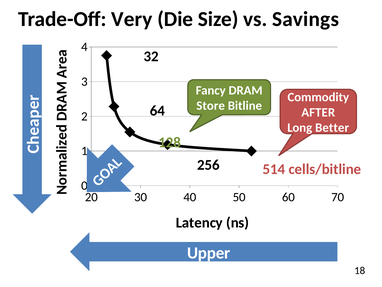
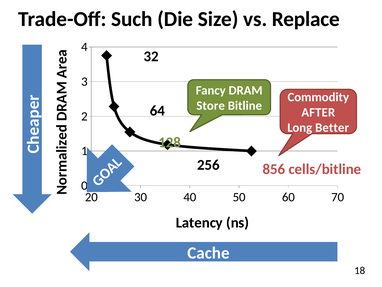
Very: Very -> Such (132, 19)
Savings: Savings -> Replace (306, 19)
514: 514 -> 856 (274, 169)
Upper: Upper -> Cache (208, 252)
